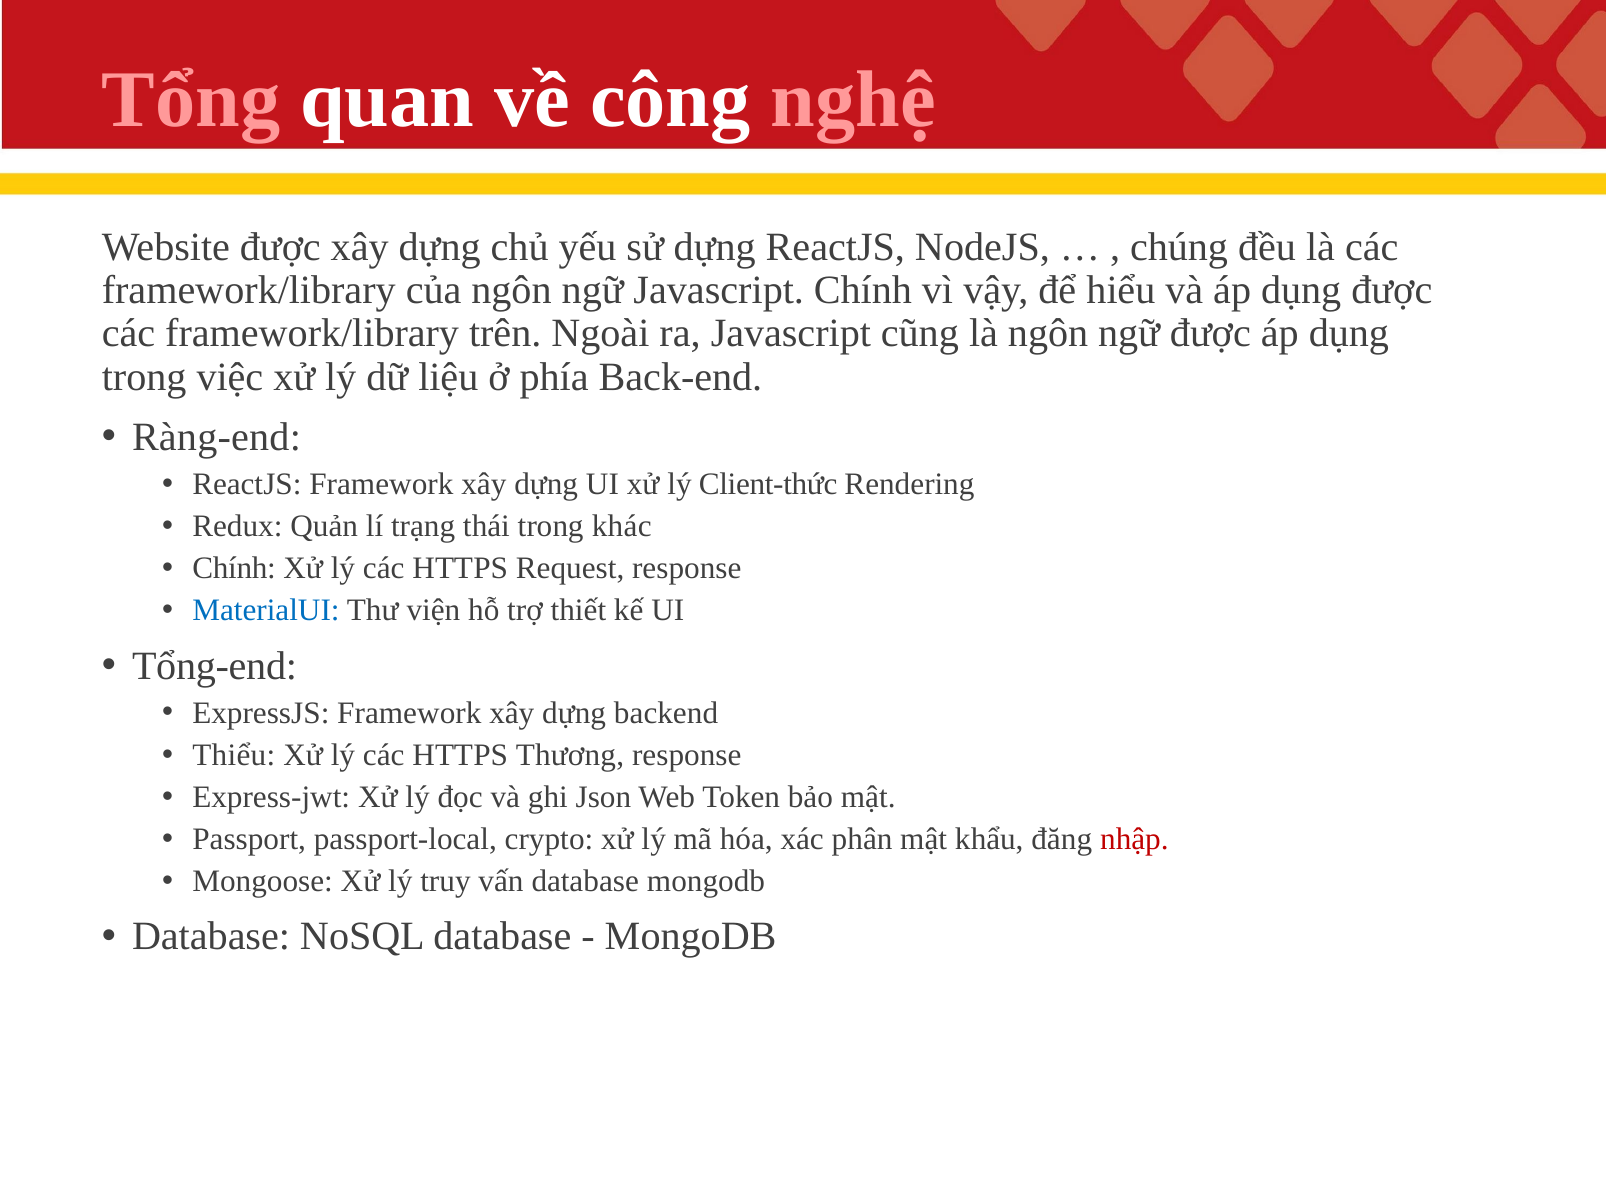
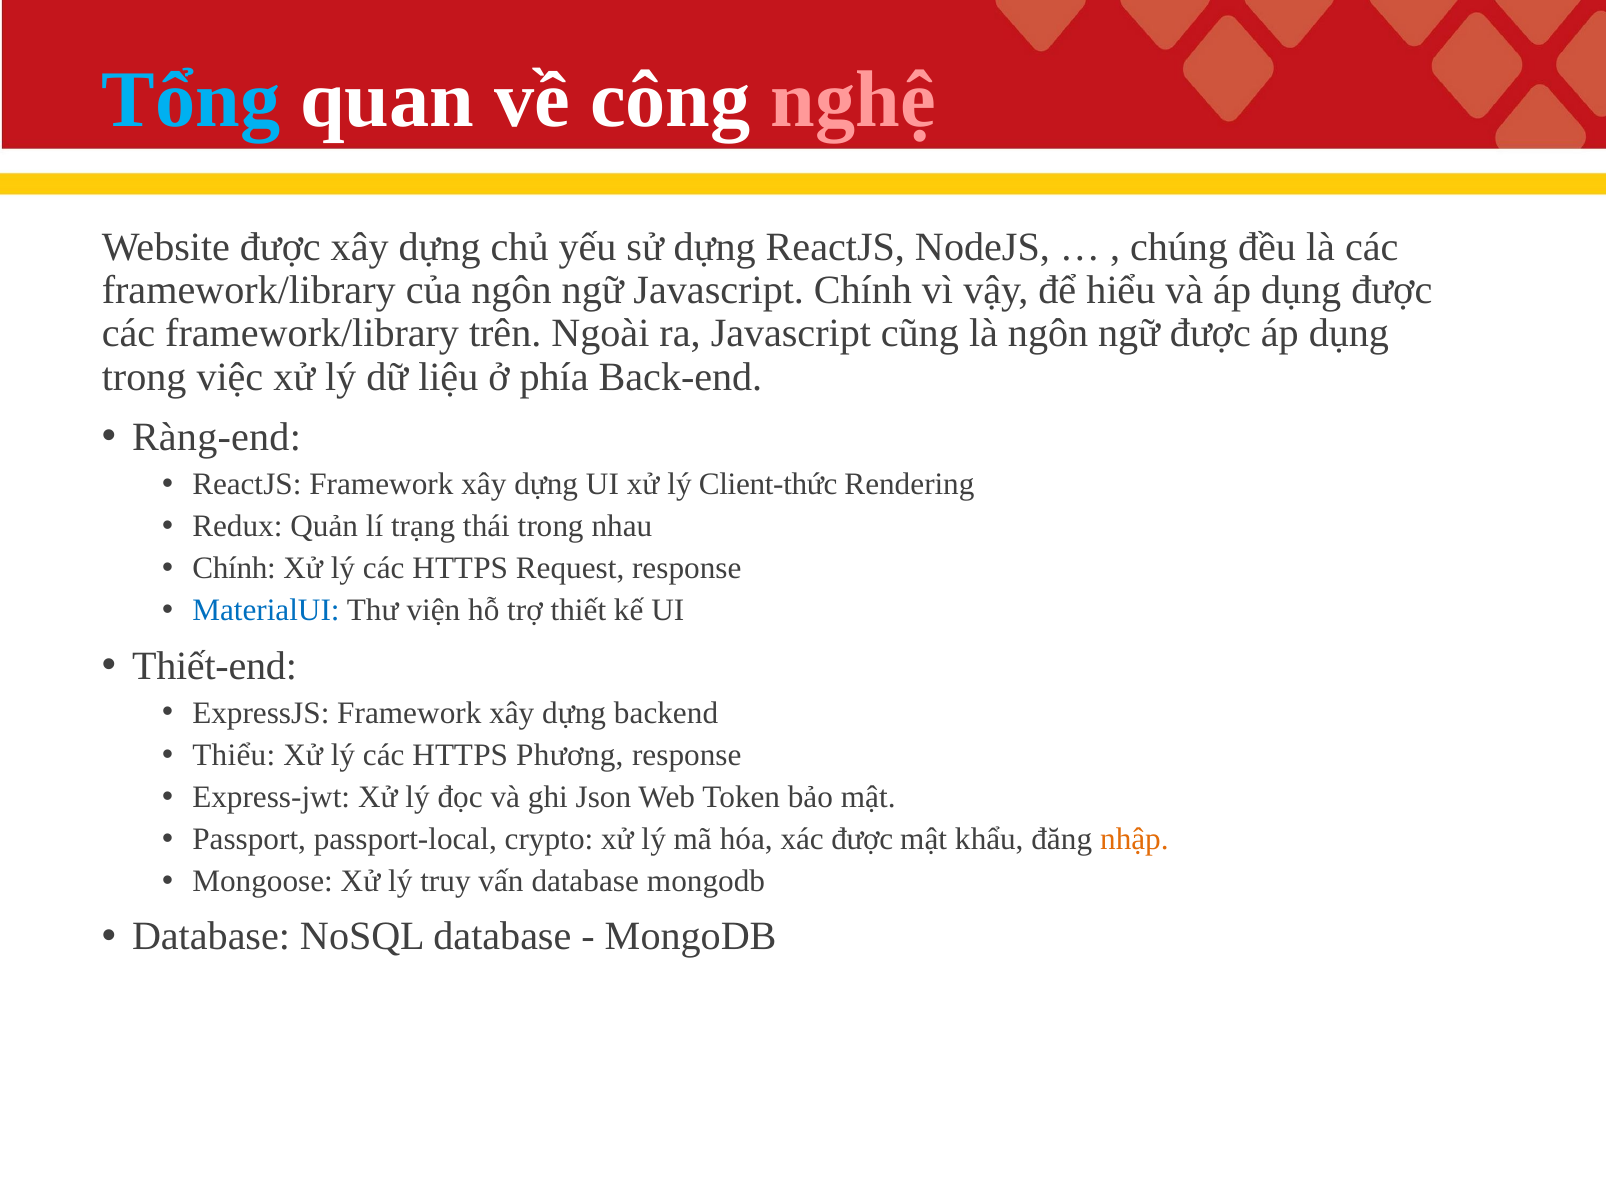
Tổng colour: pink -> light blue (191, 100)
khác: khác -> nhau (622, 526)
Tổng-end: Tổng-end -> Thiết-end (214, 666)
Thương: Thương -> Phương (570, 755)
xác phân: phân -> được (862, 840)
nhập colour: red -> orange (1134, 840)
